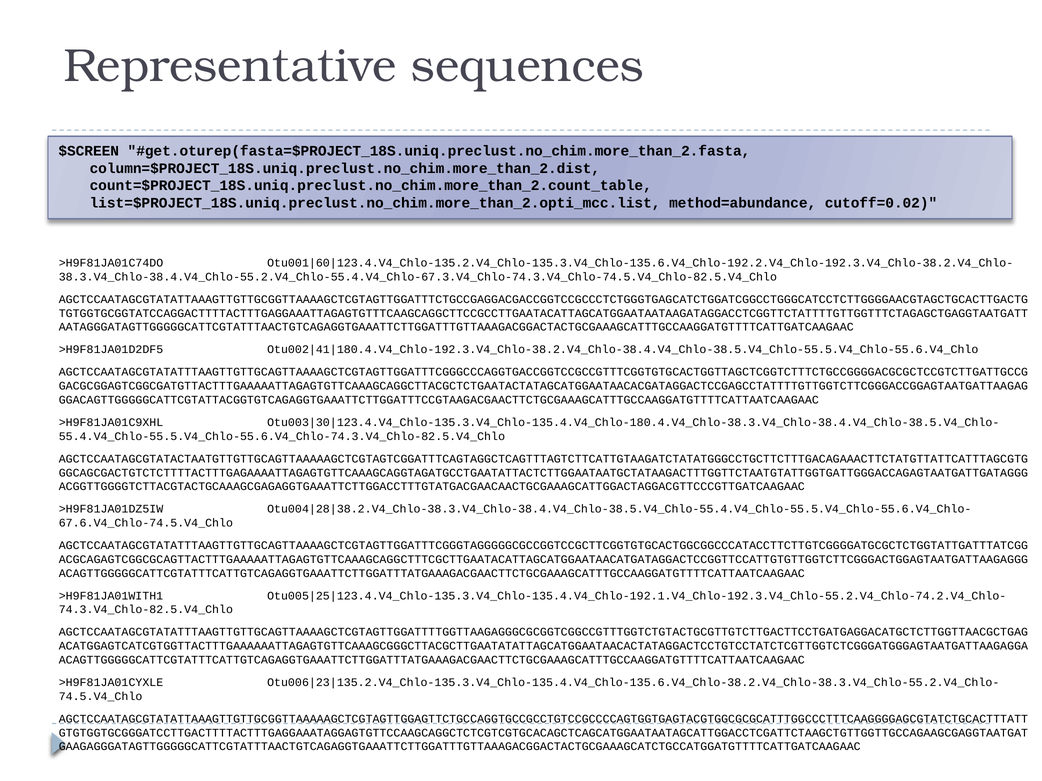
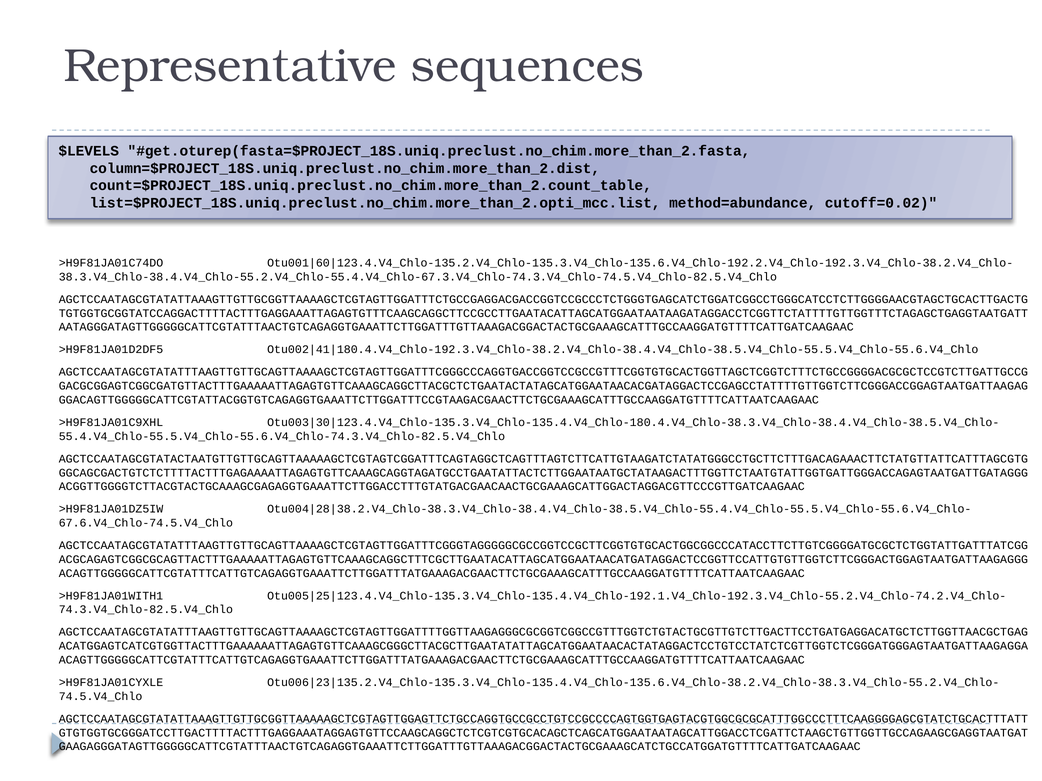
$SCREEN: $SCREEN -> $LEVELS (89, 151)
